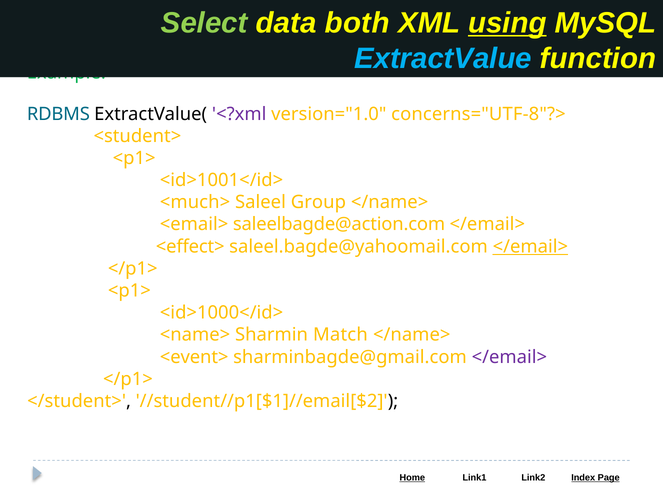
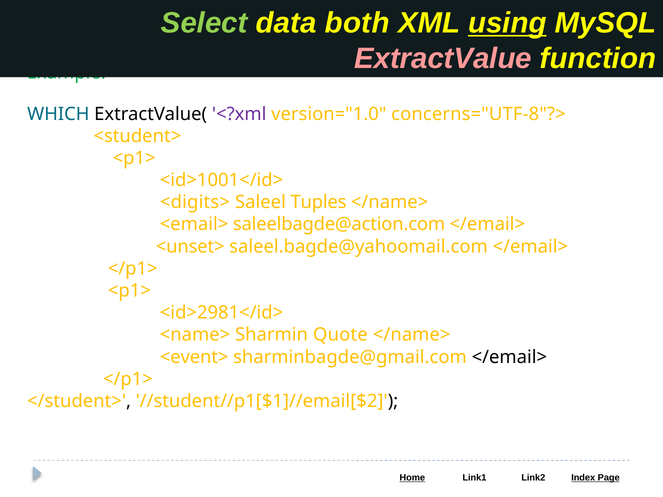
ExtractValue colour: light blue -> pink (443, 58)
RDBMS: RDBMS -> WHICH (58, 114)
<much>: <much> -> <digits> (195, 202)
Group: Group -> Tuples (319, 202)
<effect>: <effect> -> <unset> (190, 247)
</email> underline: present -> none (530, 247)
<id>1000</id>: <id>1000</id> -> <id>2981</id> (222, 313)
Match: Match -> Quote (340, 335)
</email> colour: purple -> black (509, 357)
